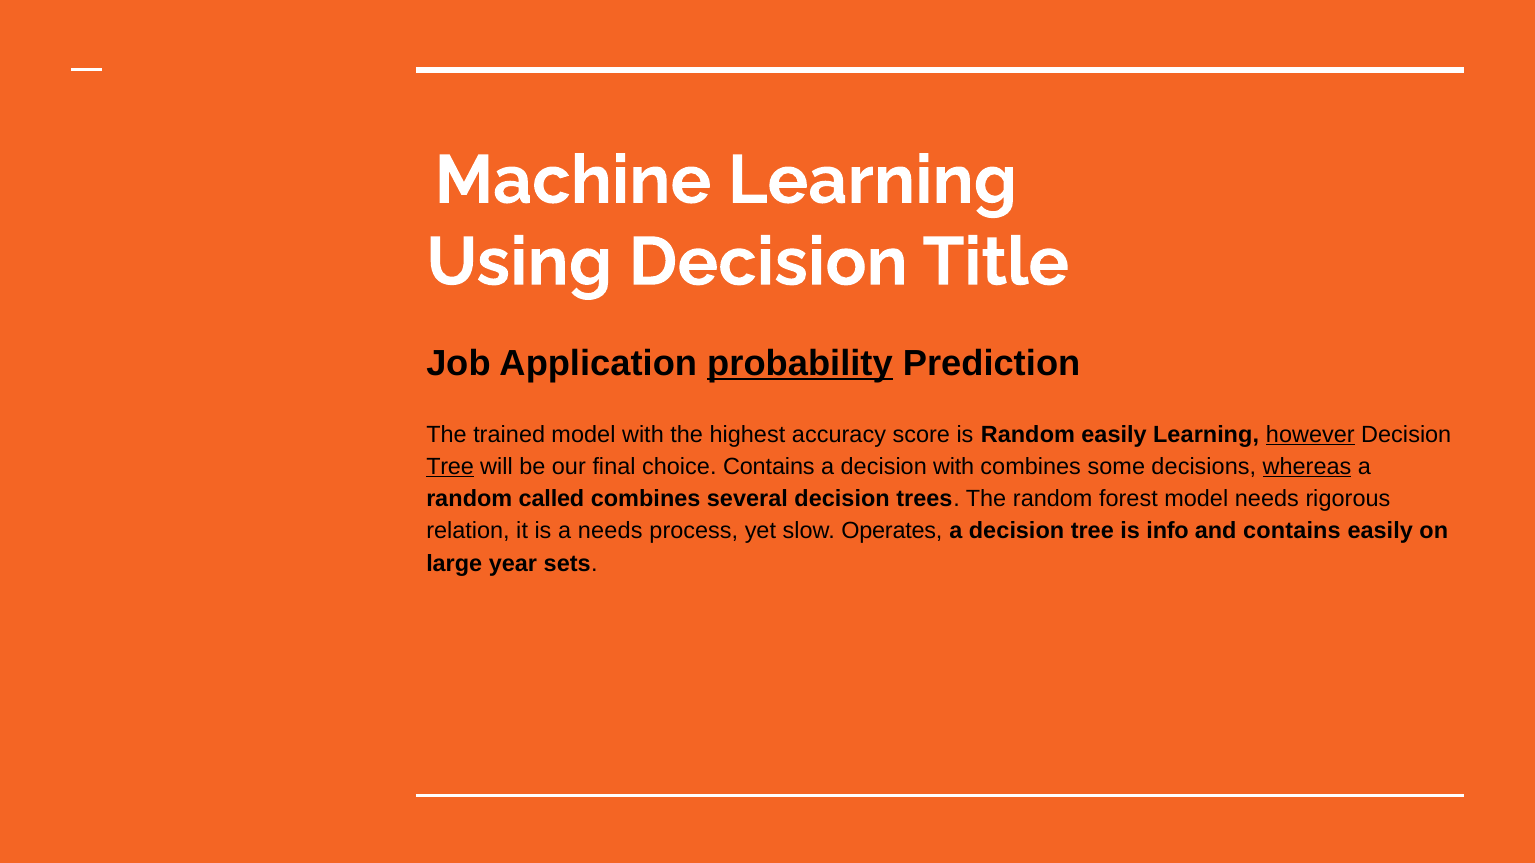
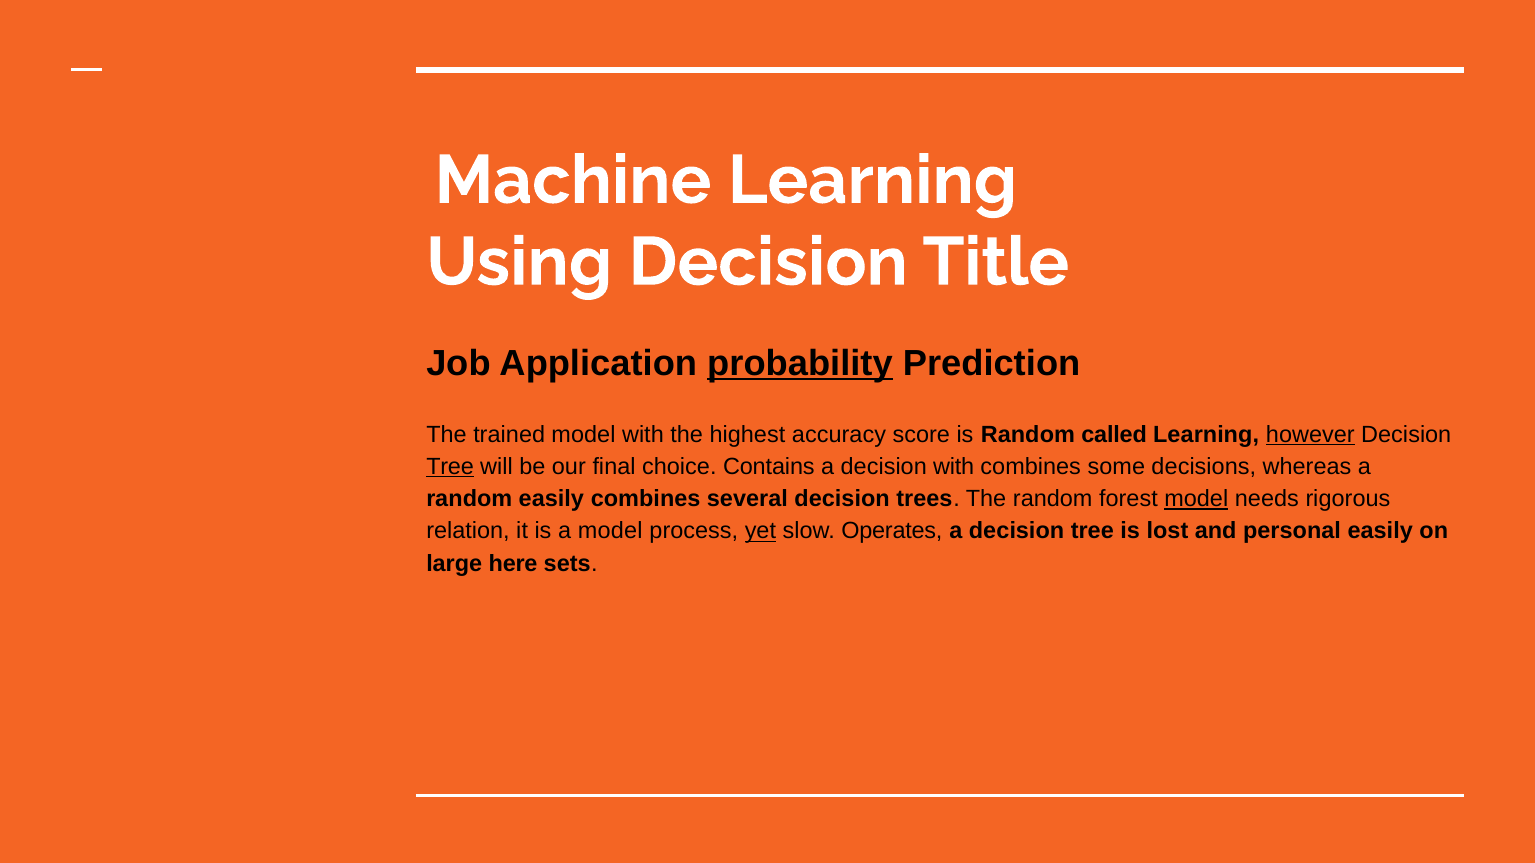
Random easily: easily -> called (1114, 435)
whereas underline: present -> none (1307, 467)
random called: called -> easily (551, 499)
model underline: none -> present (1196, 499)
a needs: needs -> model (610, 532)
yet underline: none -> present (760, 532)
info: info -> lost (1167, 532)
and contains: contains -> personal (1292, 532)
year: year -> here (513, 564)
